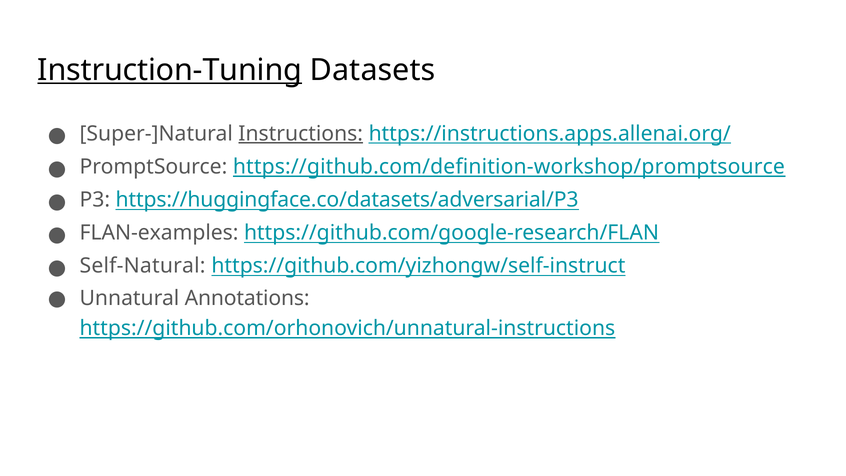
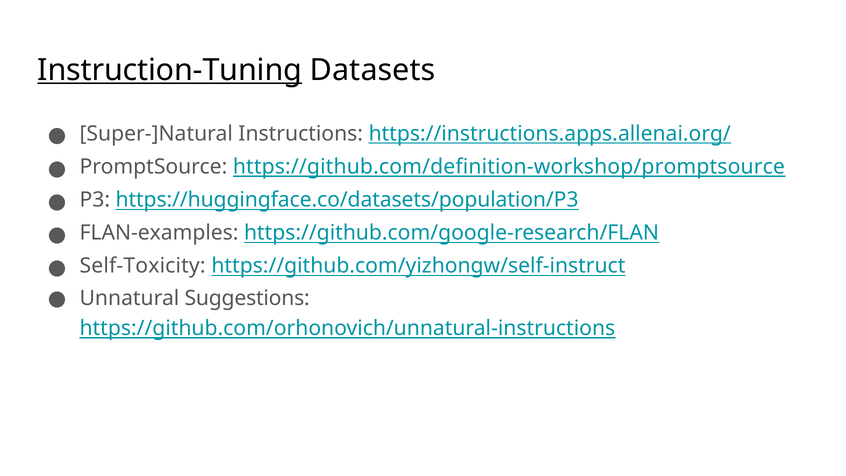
Instructions underline: present -> none (301, 134)
https://huggingface.co/datasets/adversarial/P3: https://huggingface.co/datasets/adversarial/P3 -> https://huggingface.co/datasets/population/P3 (347, 200)
Self-Natural: Self-Natural -> Self-Toxicity (143, 266)
Annotations: Annotations -> Suggestions (247, 298)
